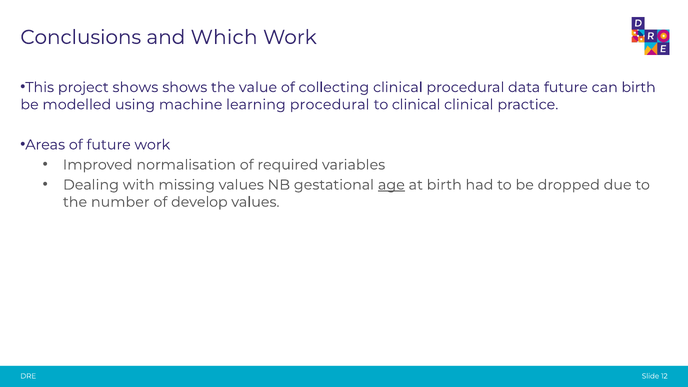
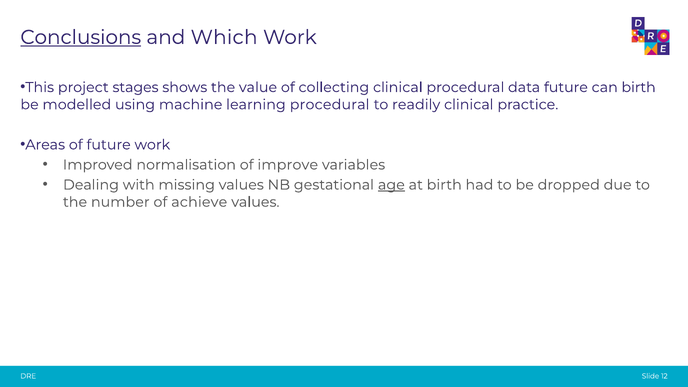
Conclusions underline: none -> present (81, 37)
project shows: shows -> stages (136, 87)
to clinical: clinical -> readily (416, 105)
required: required -> improve (288, 165)
develop: develop -> achieve (199, 202)
